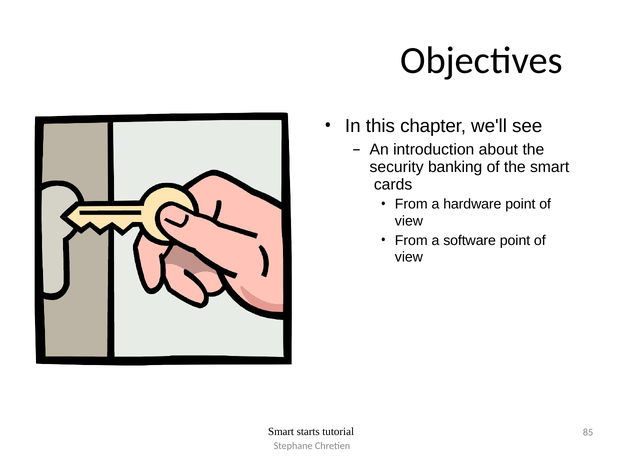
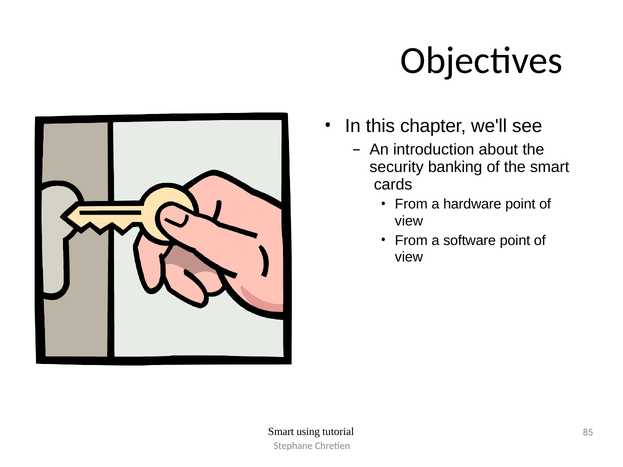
starts: starts -> using (308, 432)
